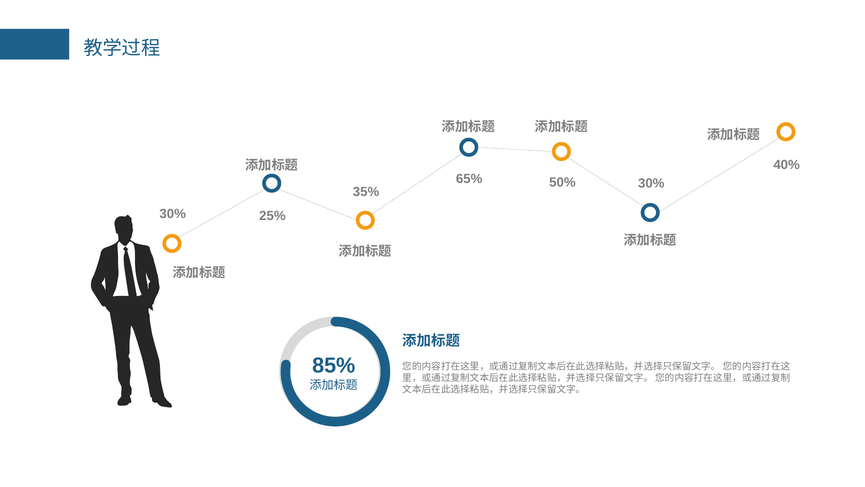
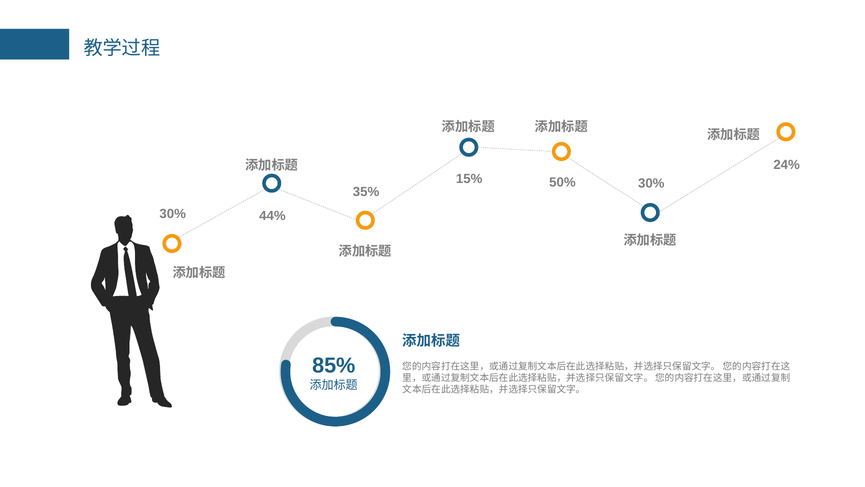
40%: 40% -> 24% (787, 165)
65%: 65% -> 15% (469, 179)
25%: 25% -> 44% (272, 216)
